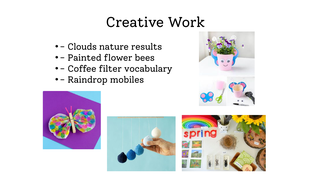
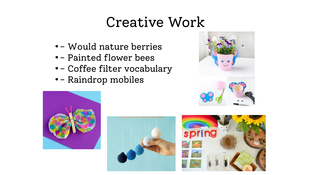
Clouds: Clouds -> Would (82, 47)
results: results -> berries (147, 47)
